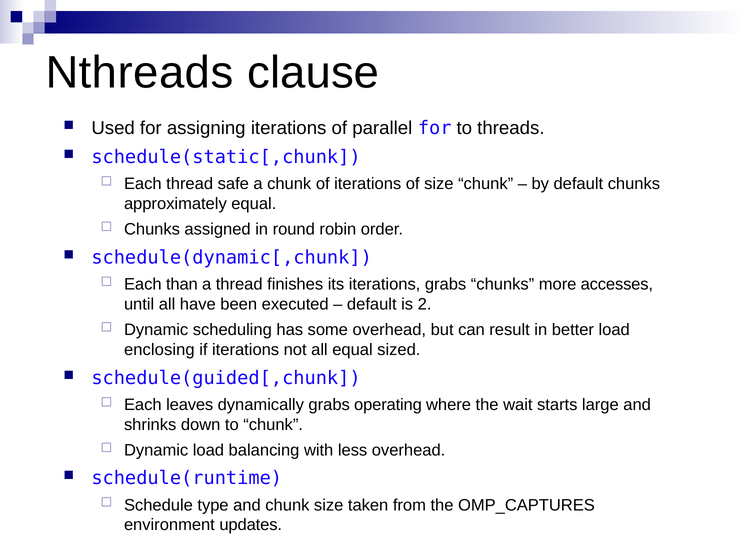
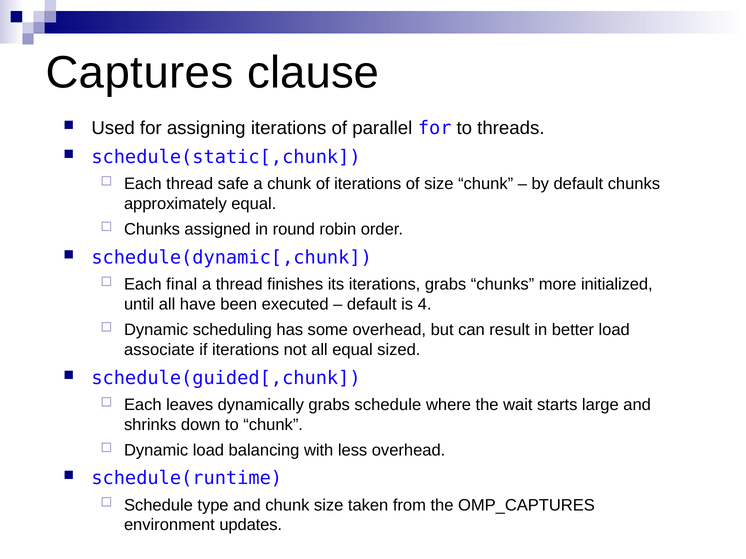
Nthreads: Nthreads -> Captures (140, 73)
than: than -> final (182, 285)
accesses: accesses -> initialized (617, 285)
2: 2 -> 4 (425, 305)
enclosing: enclosing -> associate (159, 350)
grabs operating: operating -> schedule (388, 405)
